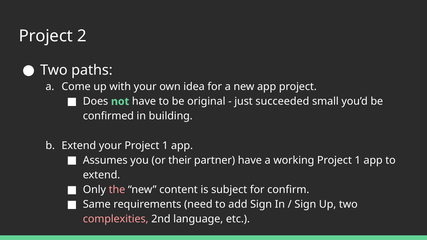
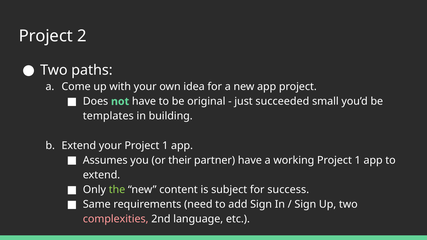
confirmed: confirmed -> templates (108, 116)
the colour: pink -> light green (117, 190)
confirm: confirm -> success (288, 190)
